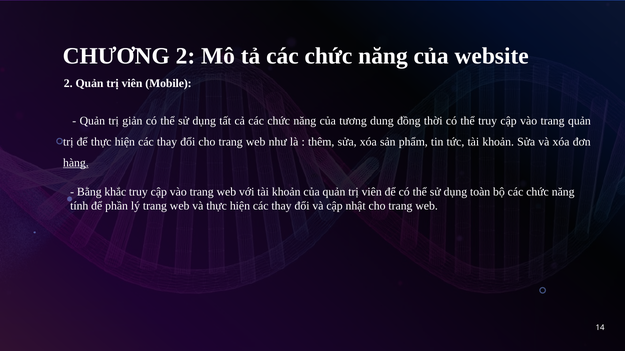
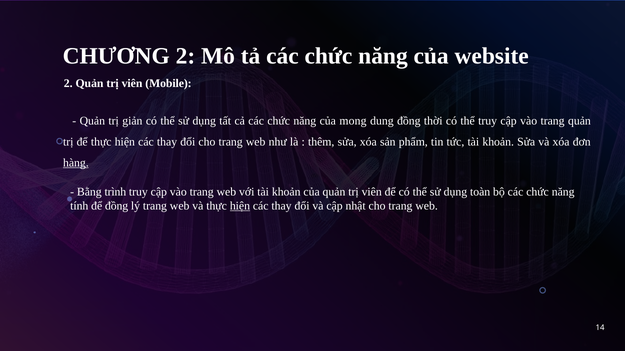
tương: tương -> mong (353, 121)
khắc: khắc -> trình (115, 192)
để phần: phần -> đồng (117, 206)
hiện underline: none -> present (240, 206)
